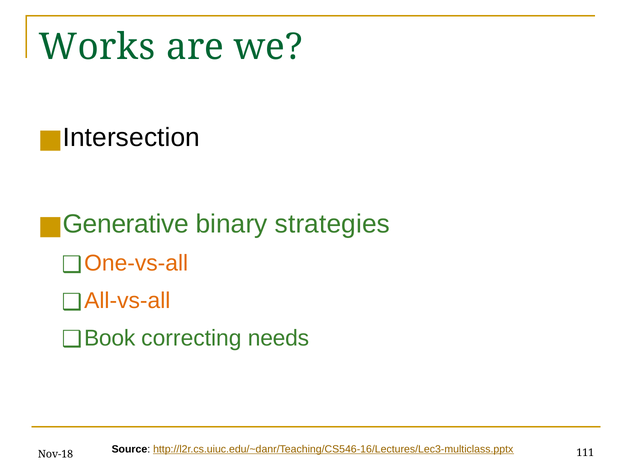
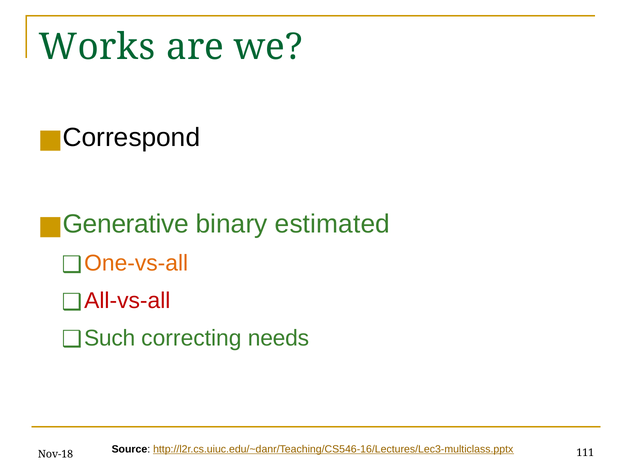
Intersection: Intersection -> Correspond (131, 138)
strategies: strategies -> estimated (332, 224)
All-vs-all colour: orange -> red (127, 301)
Book: Book -> Such (110, 338)
